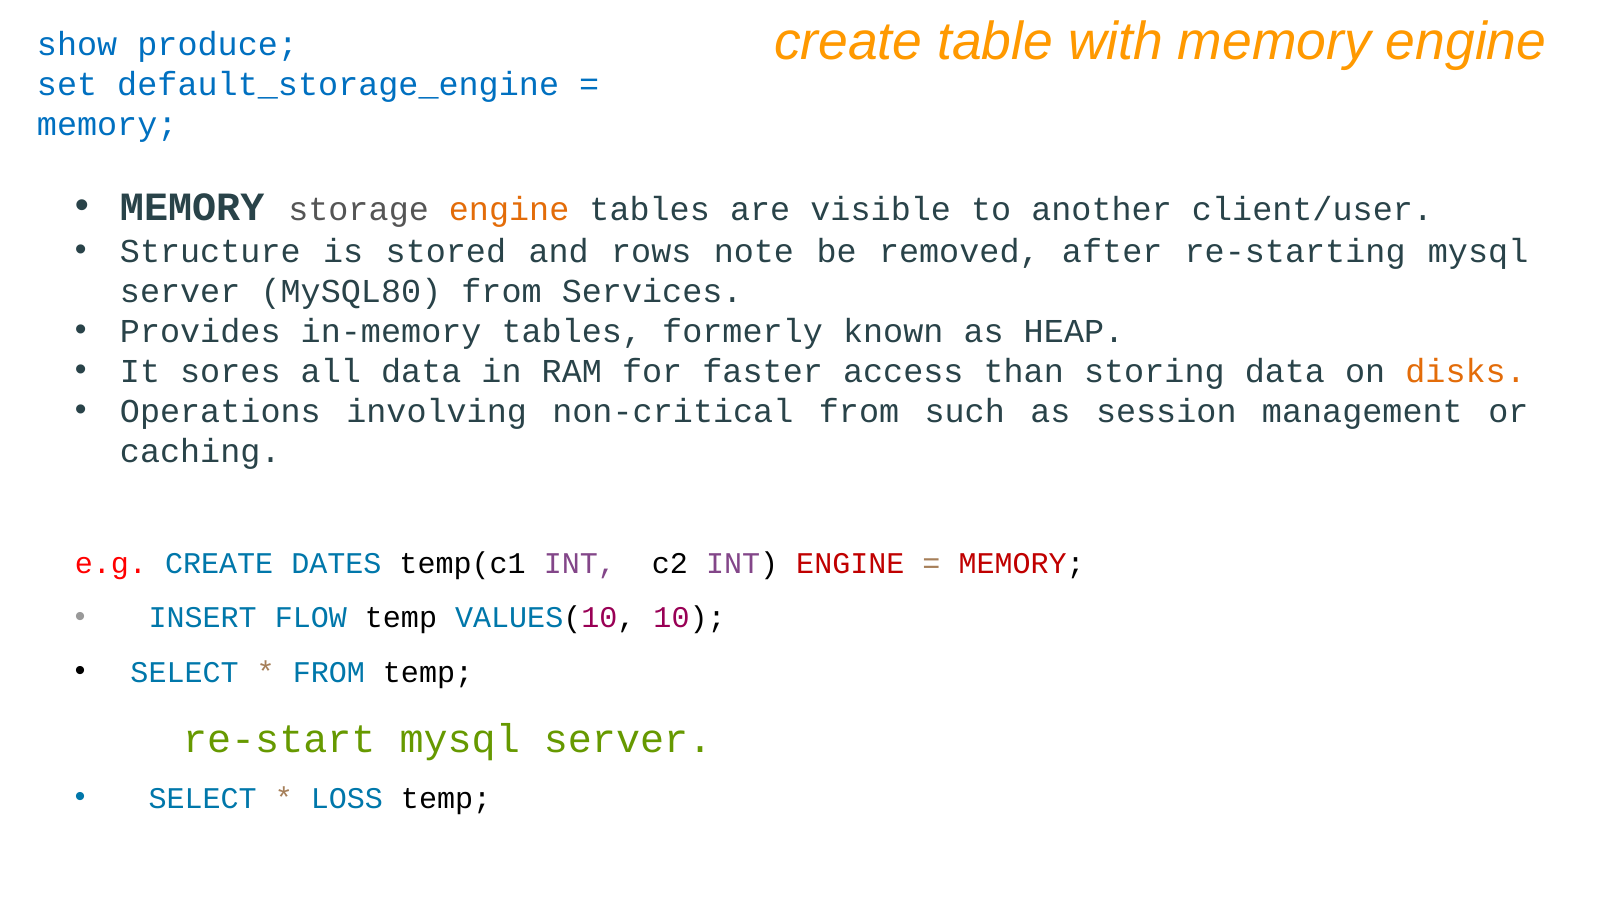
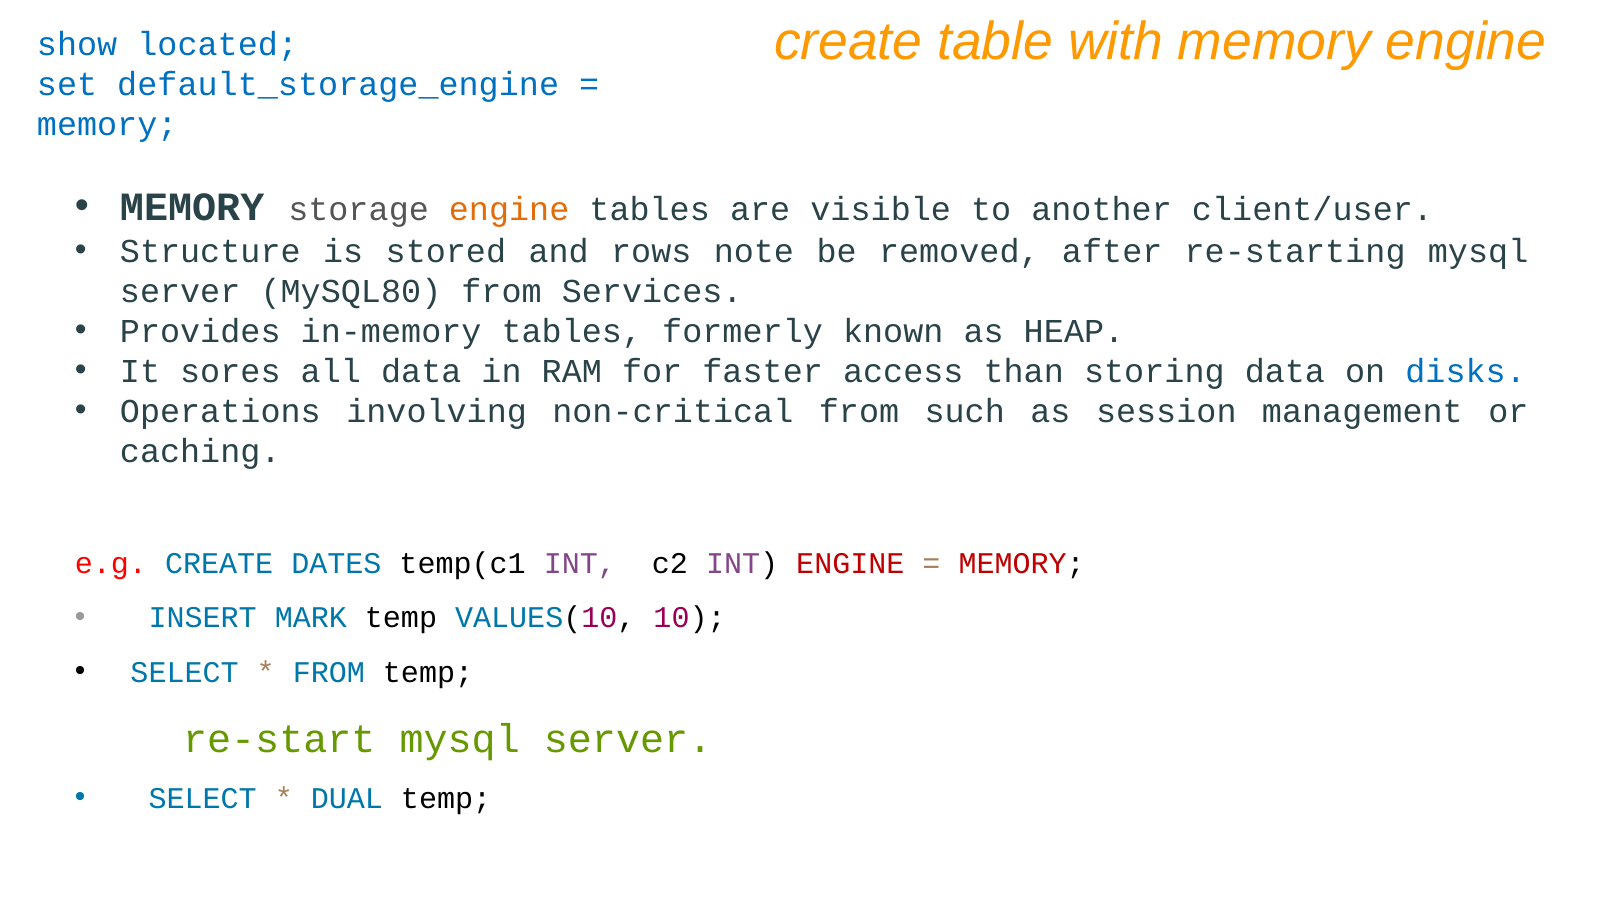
produce: produce -> located (218, 44)
disks colour: orange -> blue (1466, 372)
FLOW: FLOW -> MARK (311, 618)
LOSS: LOSS -> DUAL (347, 798)
